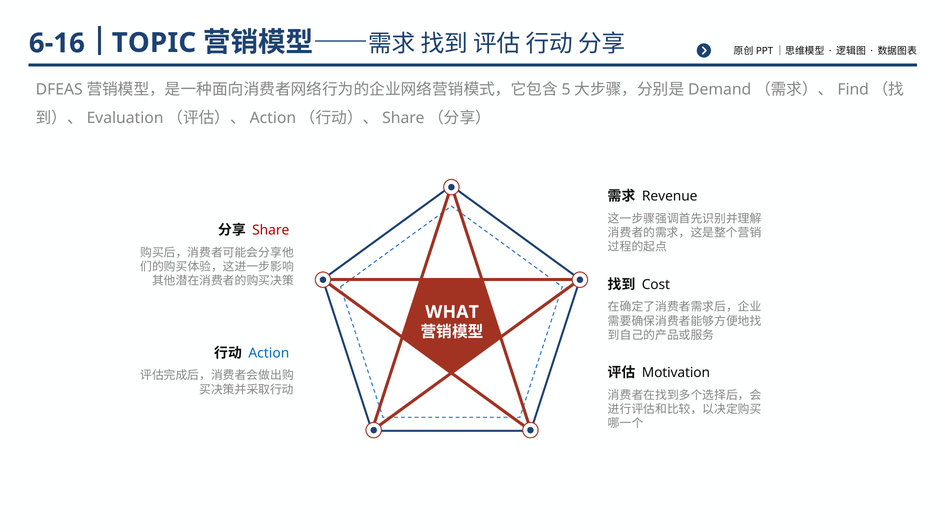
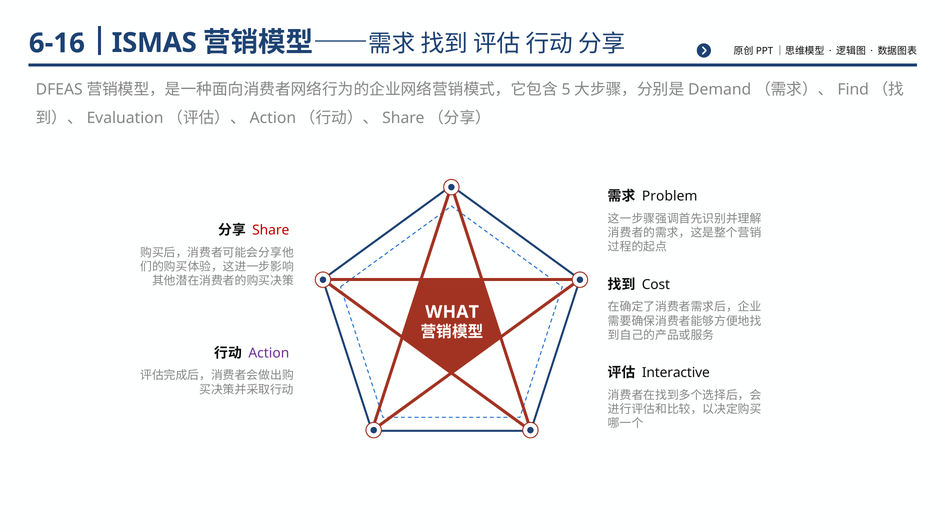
TOPIC: TOPIC -> ISMAS (154, 43)
Revenue: Revenue -> Problem (670, 196)
Action colour: blue -> purple (269, 353)
Motivation: Motivation -> Interactive (676, 372)
